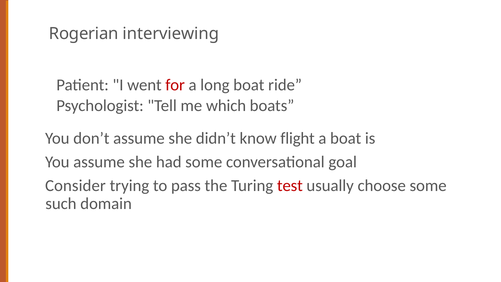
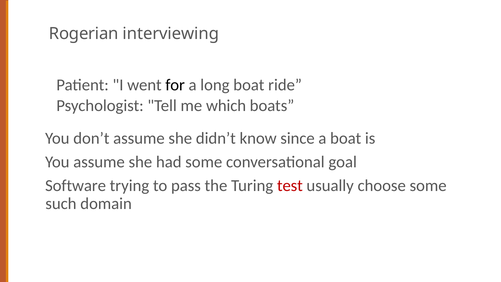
for colour: red -> black (175, 85)
flight: flight -> since (298, 138)
Consider: Consider -> Software (76, 185)
